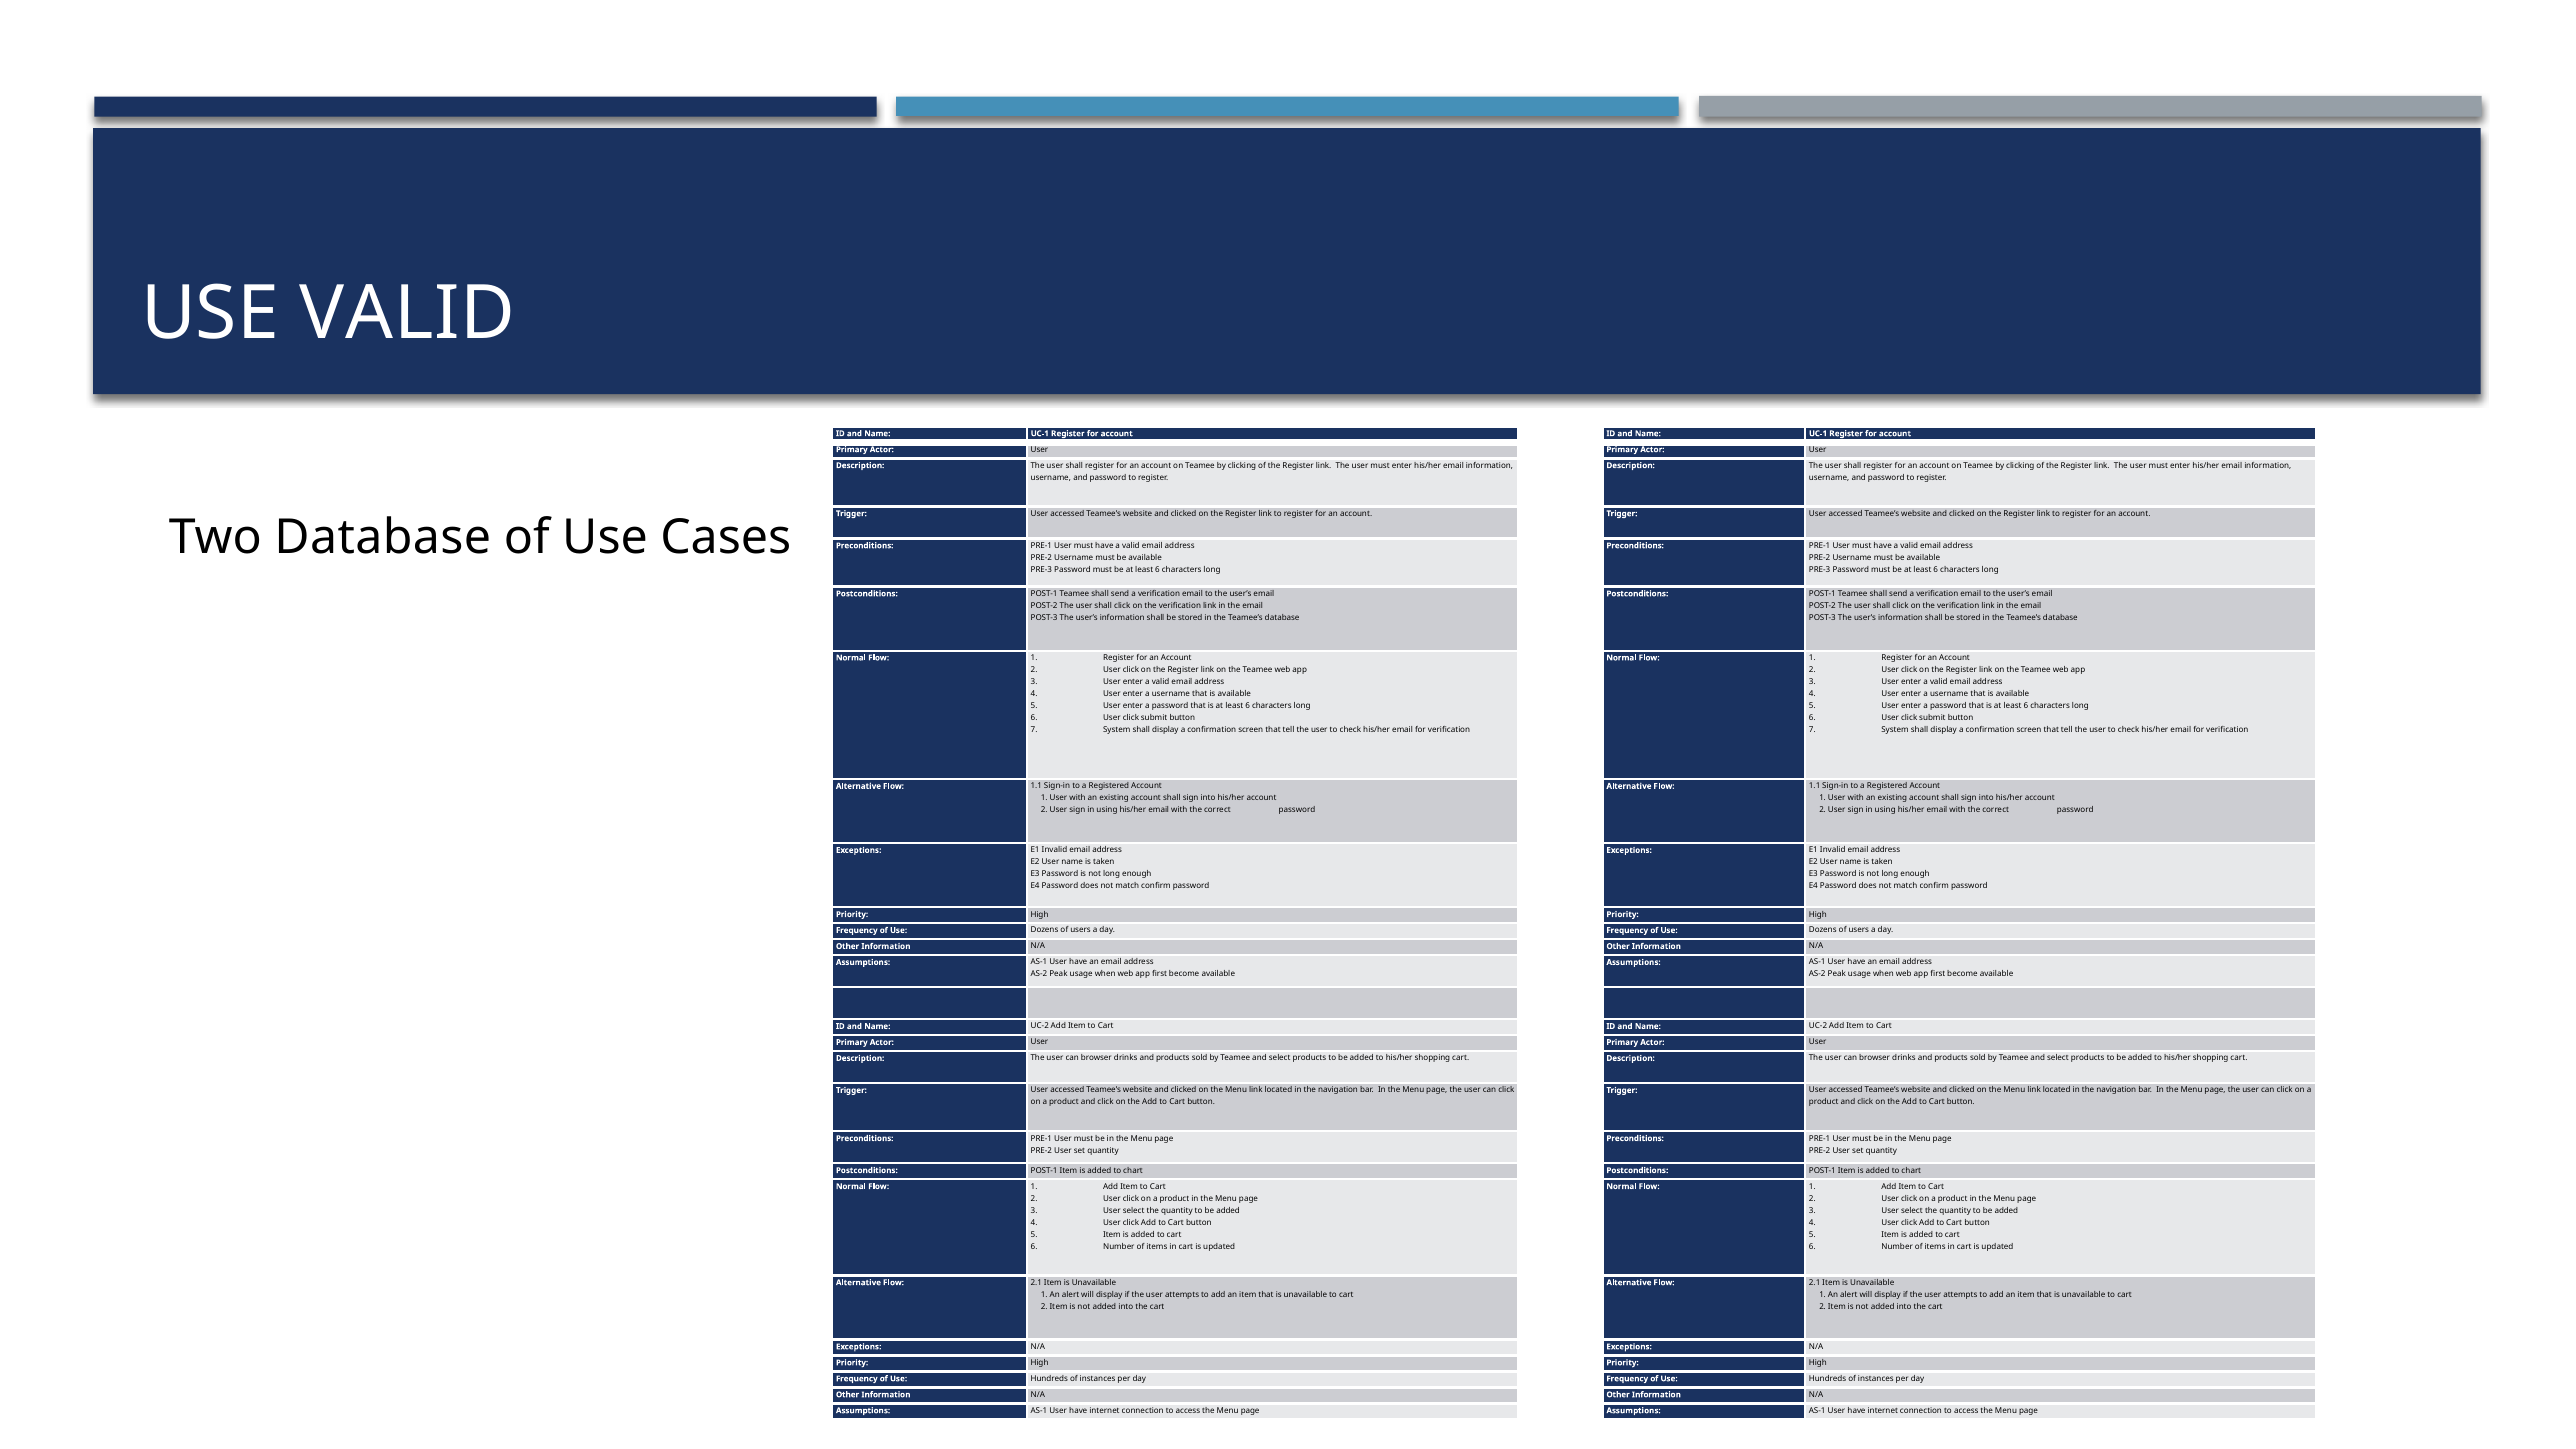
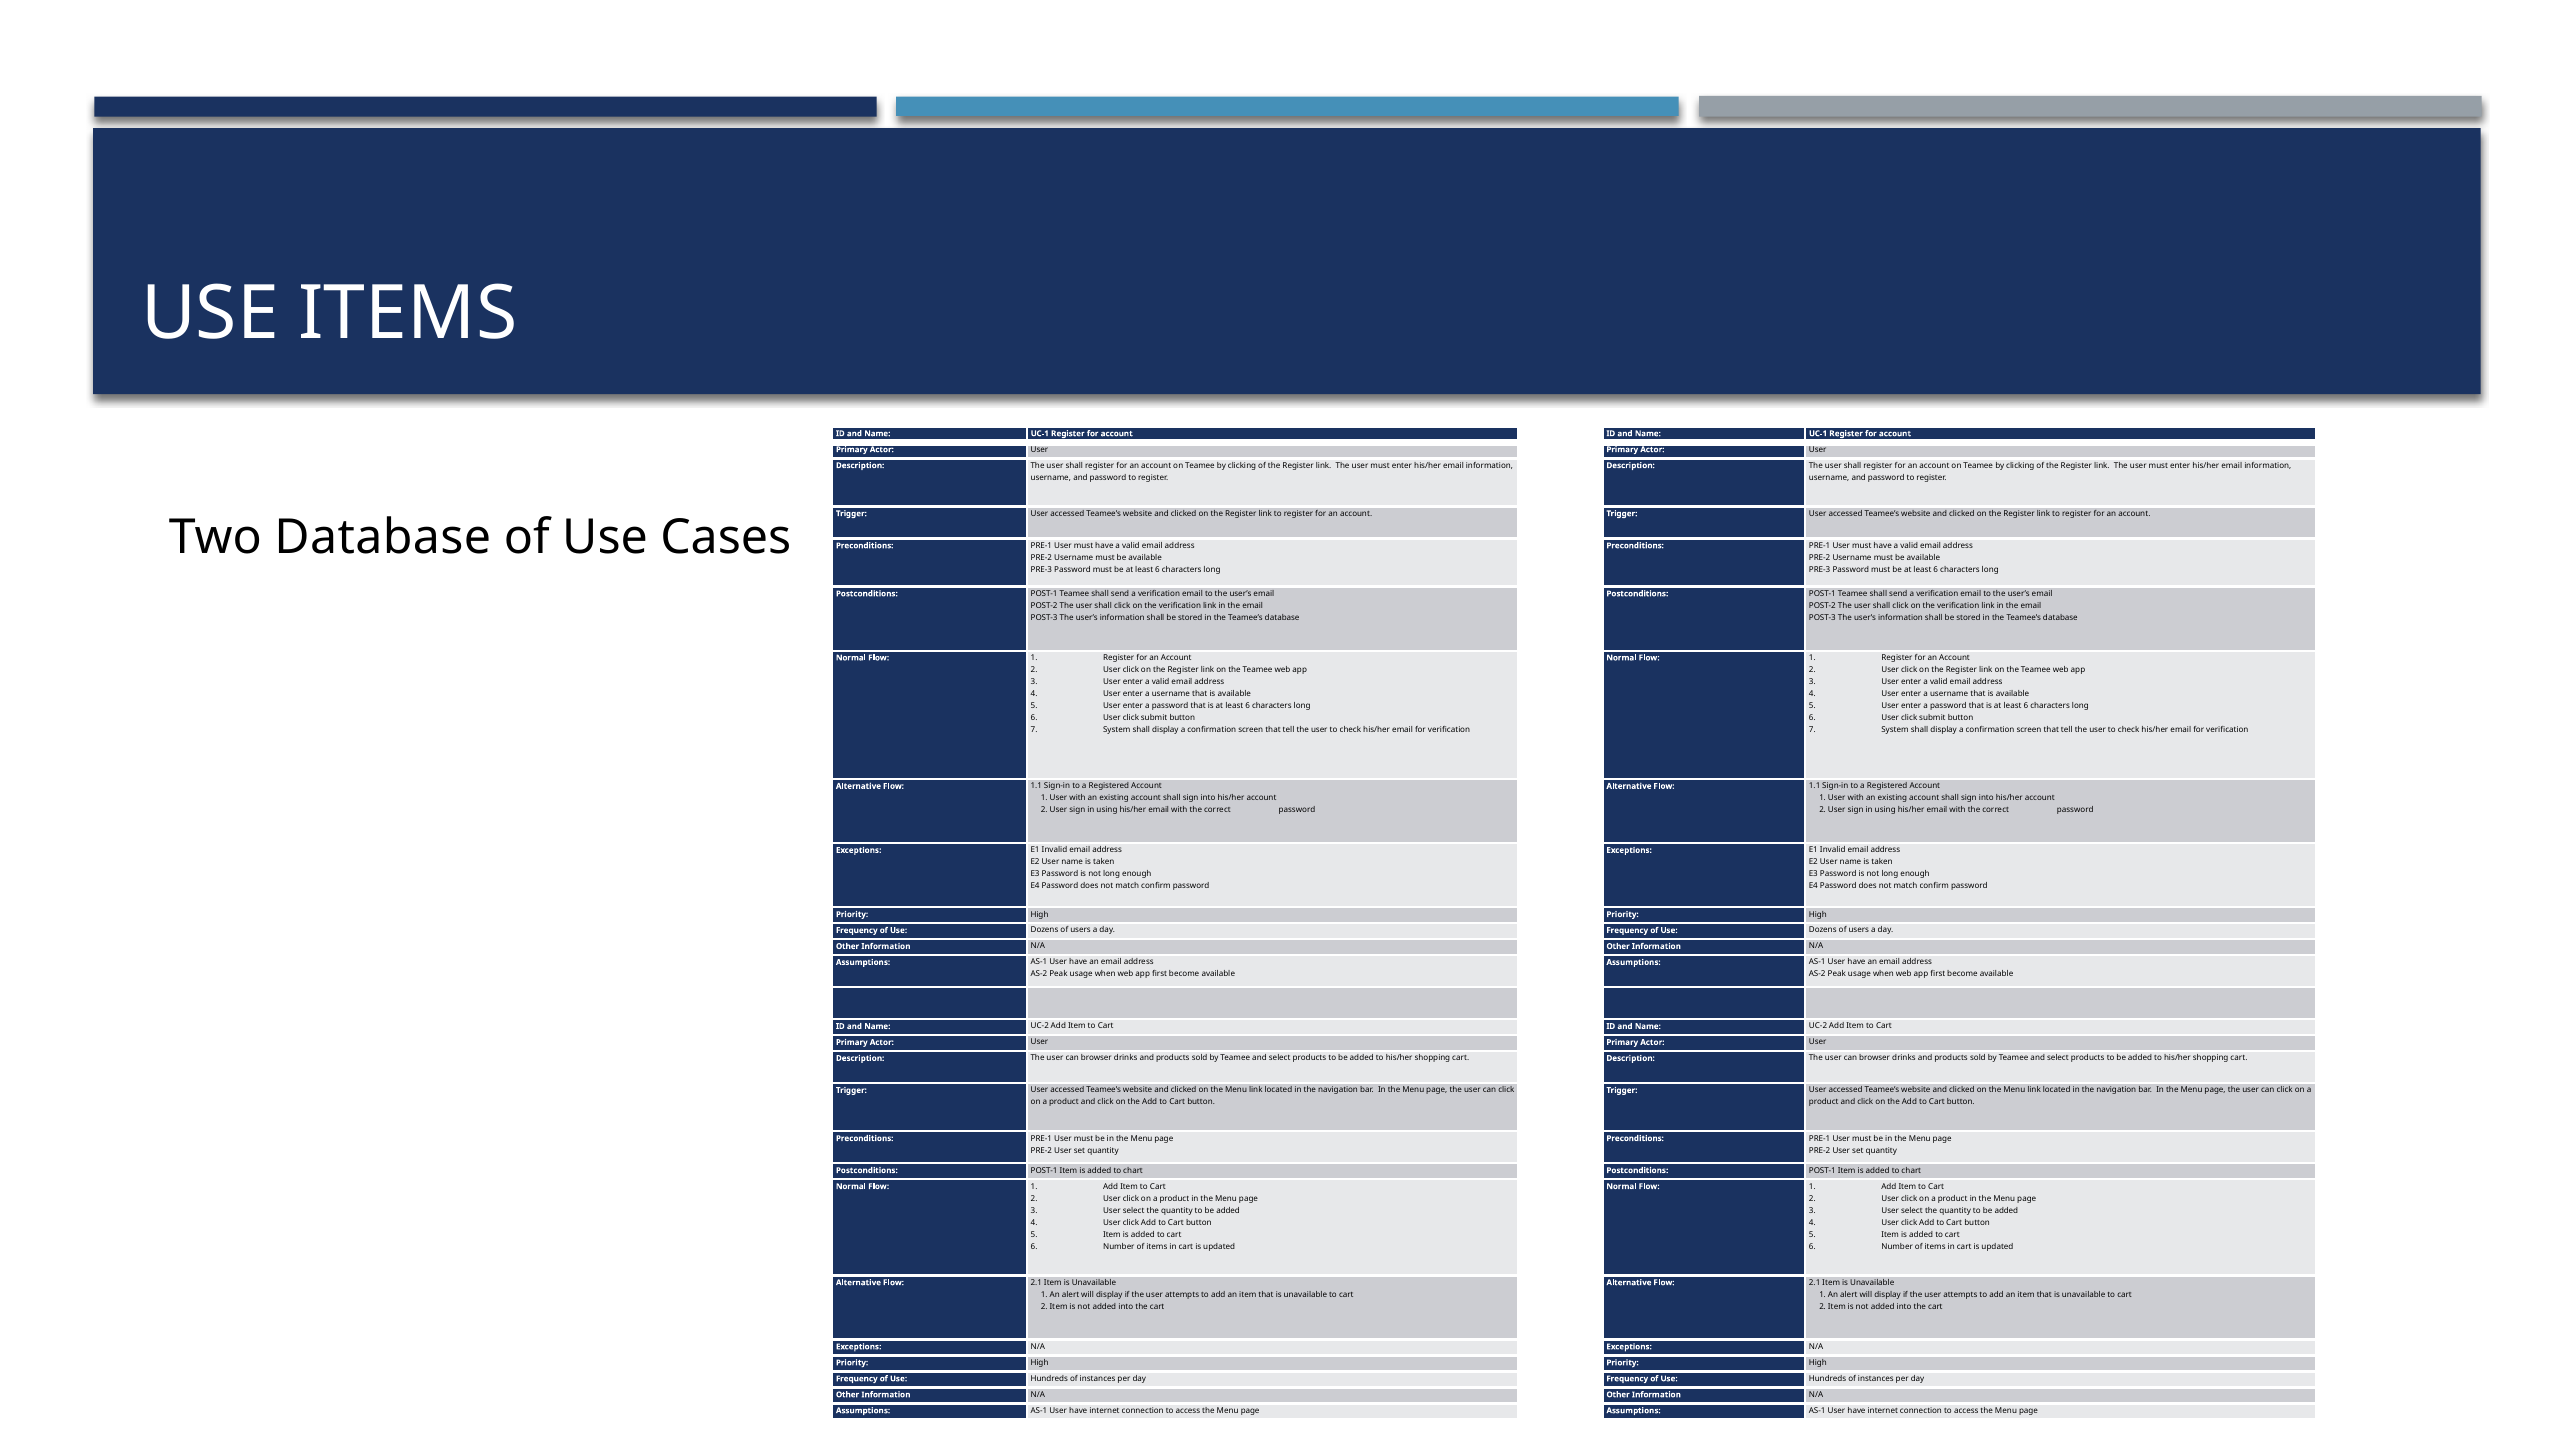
USE VALID: VALID -> ITEMS (408, 313)
